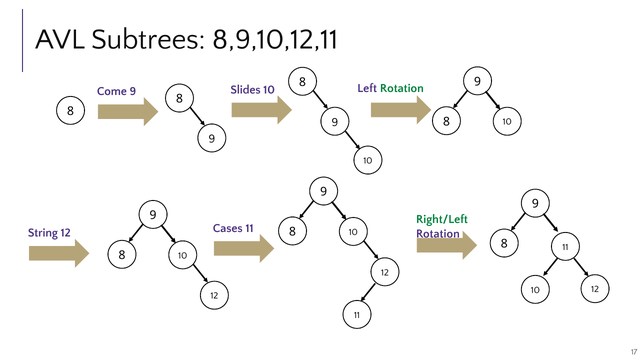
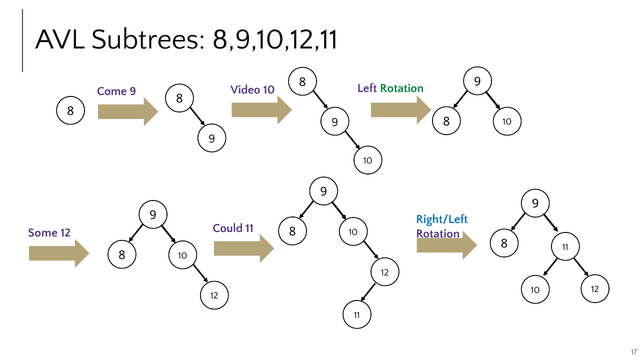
Slides: Slides -> Video (246, 90)
Right/Left colour: green -> blue (442, 219)
Cases: Cases -> Could (228, 228)
String: String -> Some (43, 233)
